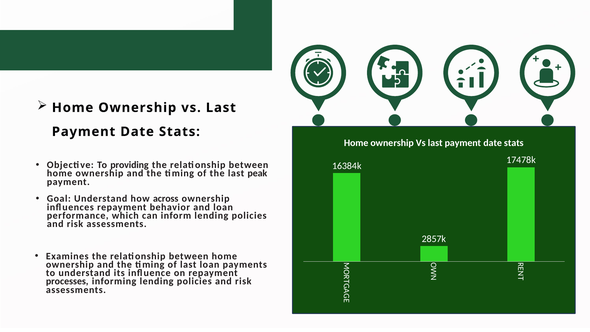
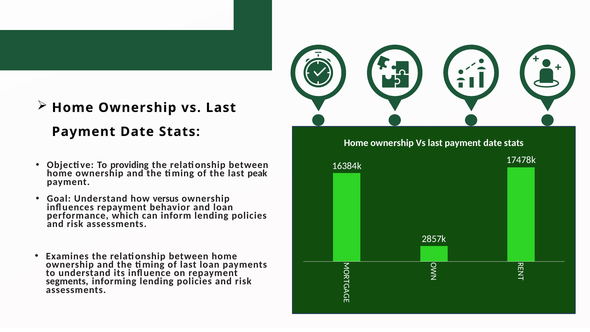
across: across -> versus (166, 199)
processes: processes -> segments (67, 281)
